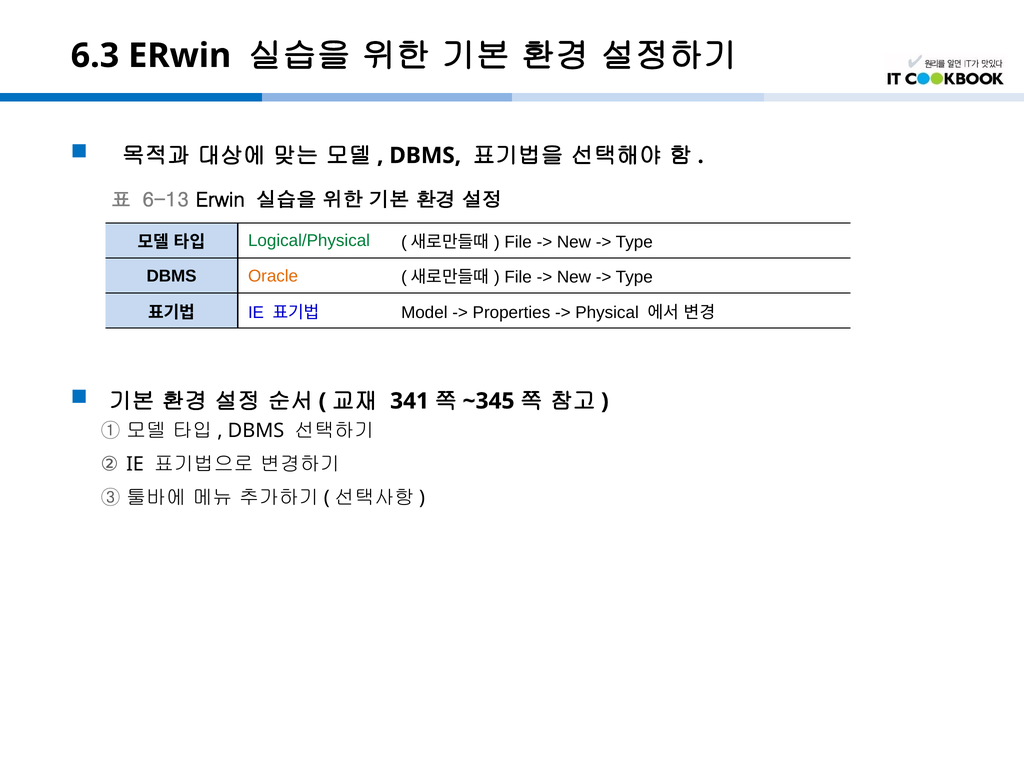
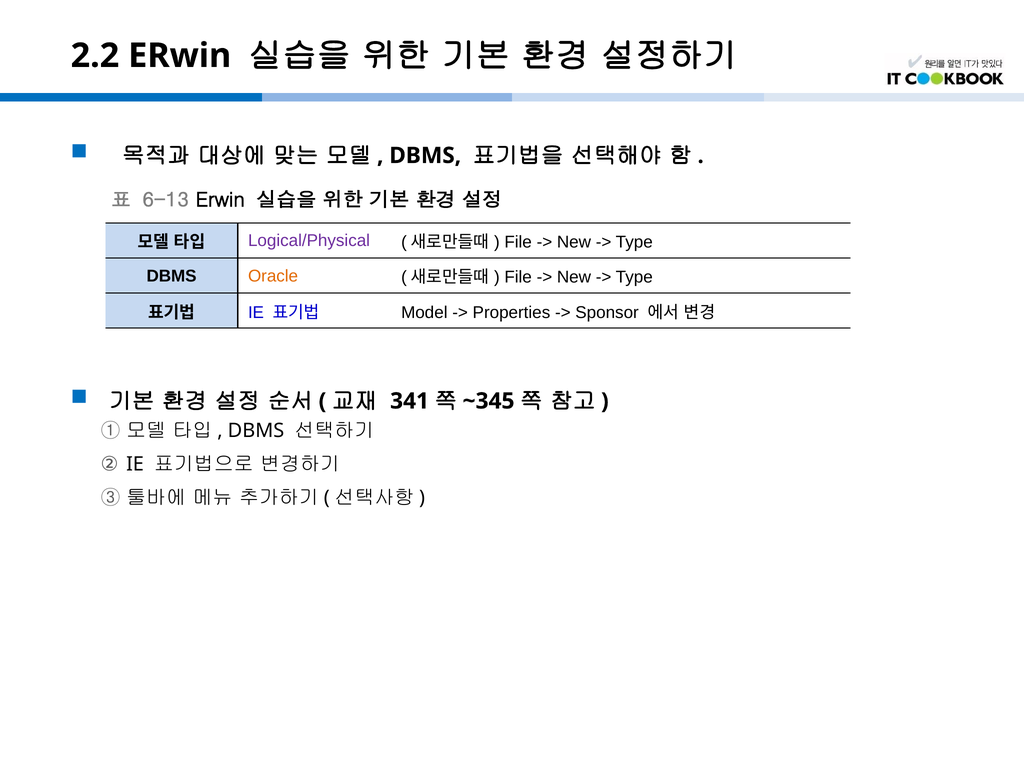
6.3: 6.3 -> 2.2 (95, 56)
Logical/Physical colour: green -> purple (309, 241)
Physical: Physical -> Sponsor (607, 312)
